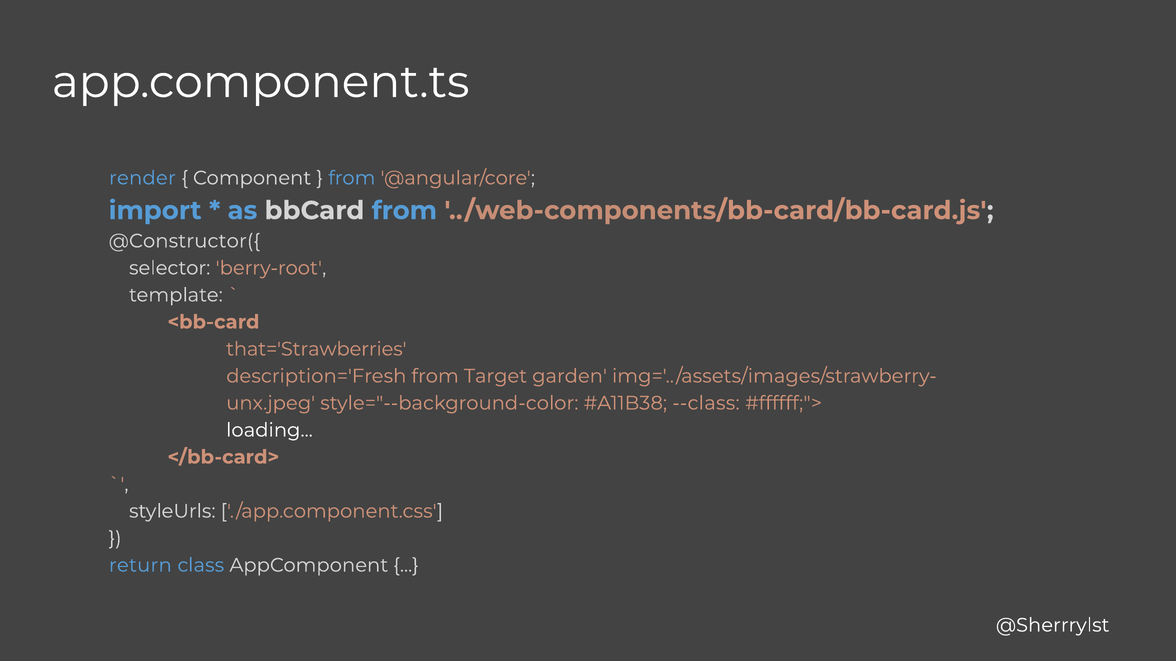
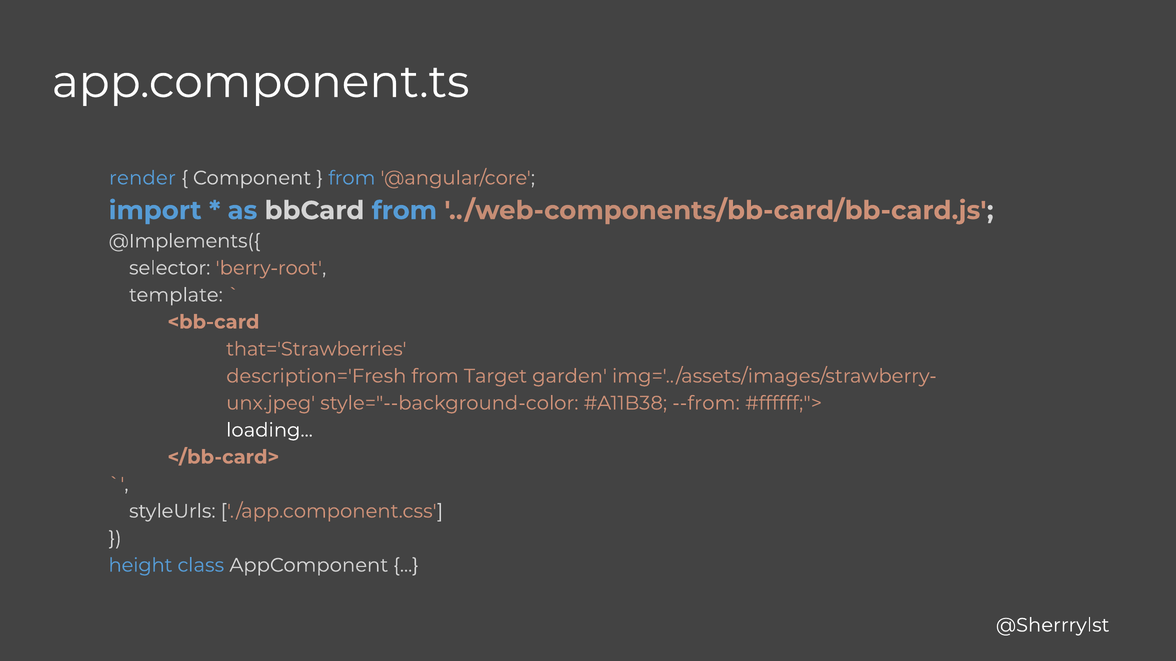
@Constructor({: @Constructor({ -> @Implements({ (184, 241)
--class: --class -> --from (706, 403)
return: return -> height (141, 566)
